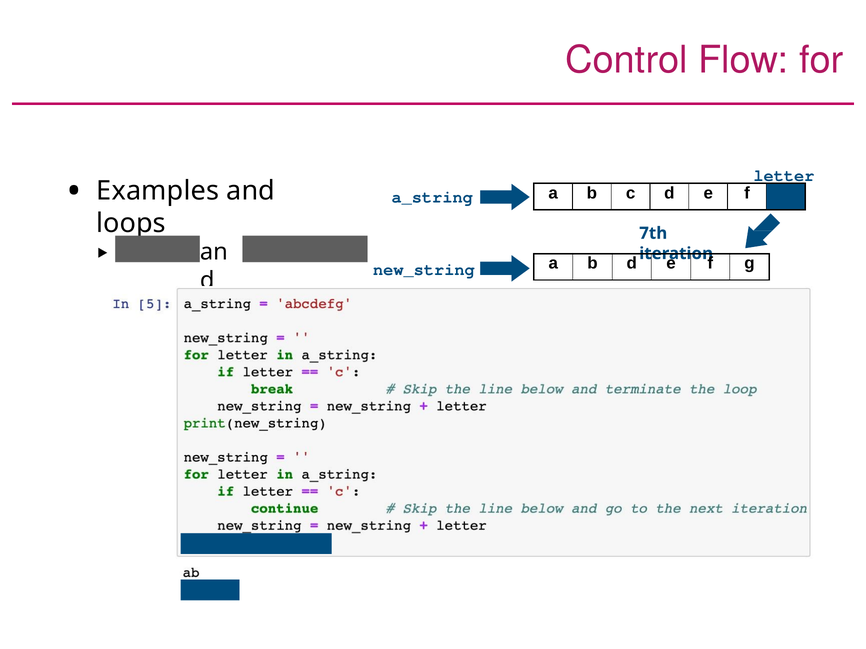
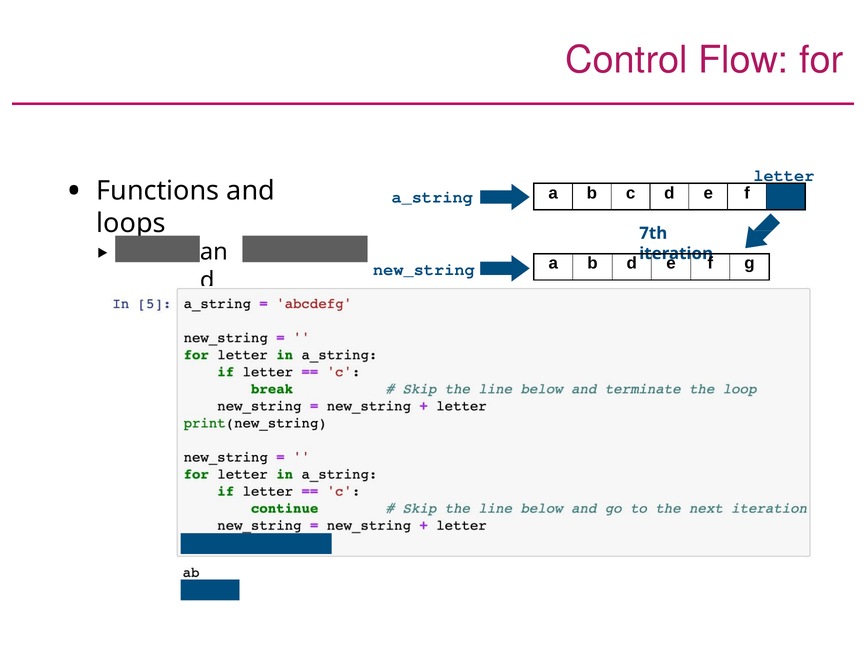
Examples: Examples -> Functions (158, 191)
